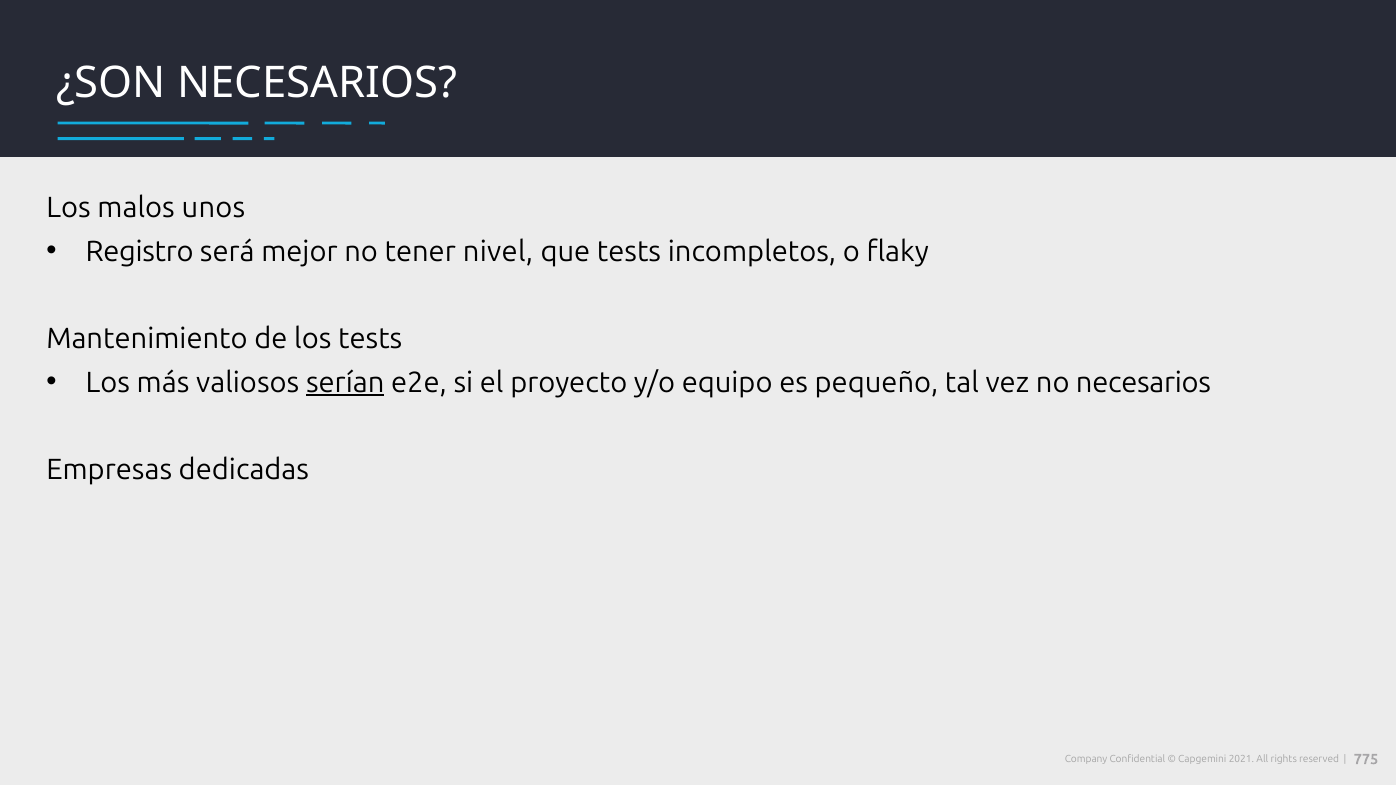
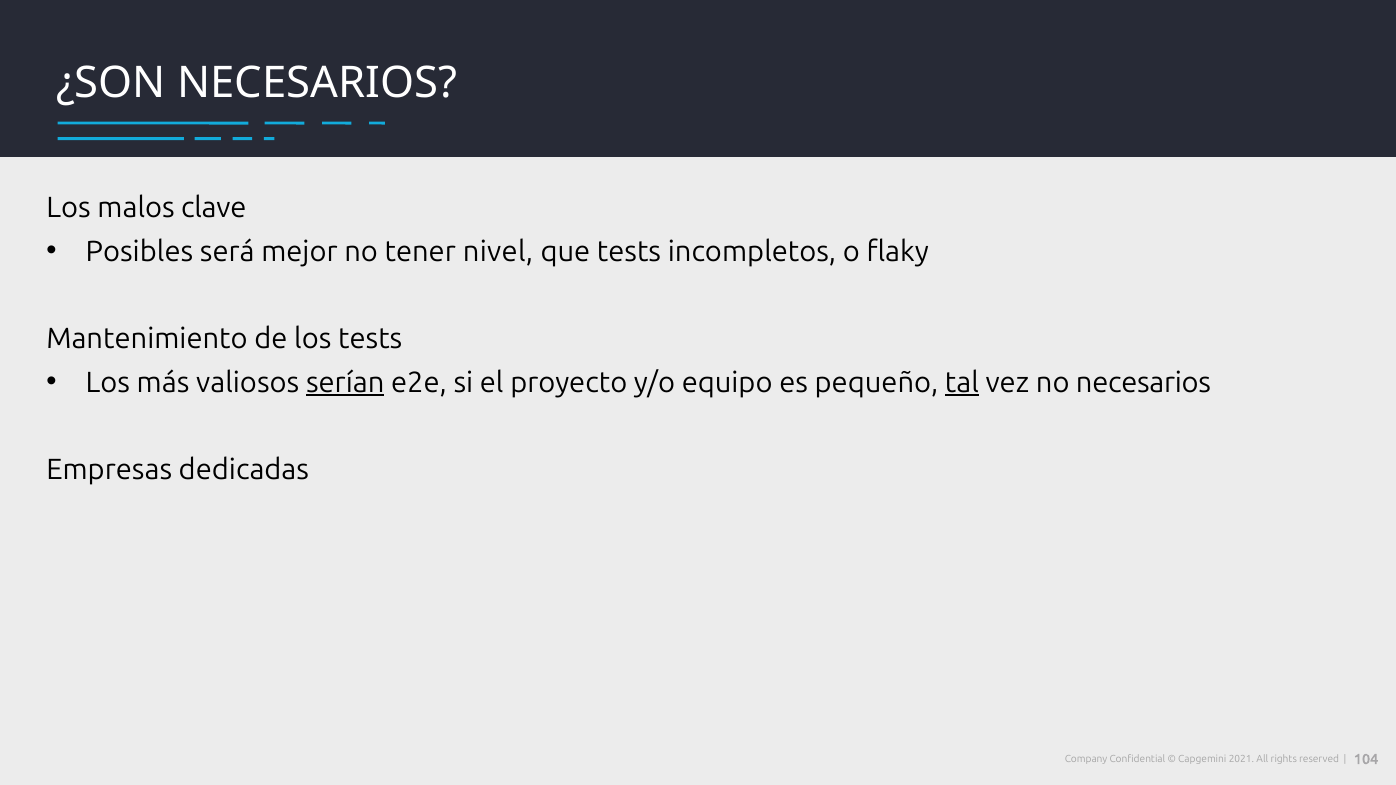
unos: unos -> clave (214, 208)
Registro: Registro -> Posibles (139, 252)
tal underline: none -> present (962, 383)
775: 775 -> 104 (1366, 760)
